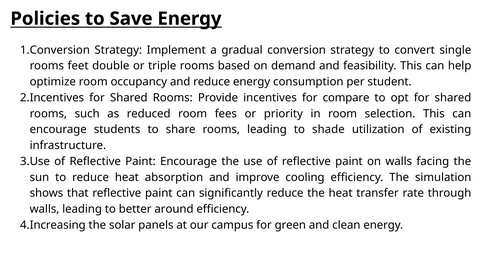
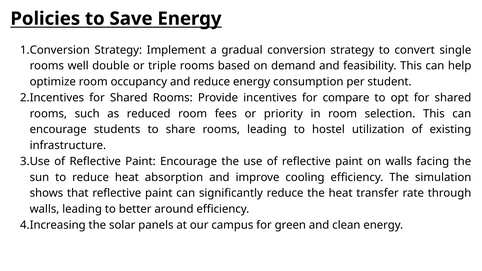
feet: feet -> well (78, 66)
shade: shade -> hostel (328, 130)
